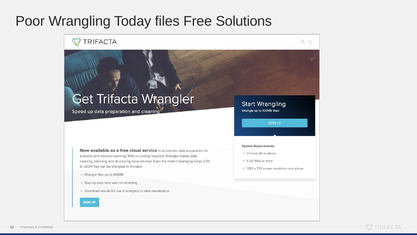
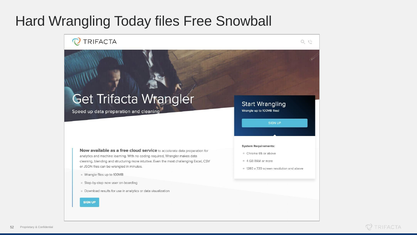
Poor: Poor -> Hard (30, 21)
Solutions: Solutions -> Snowball (244, 21)
